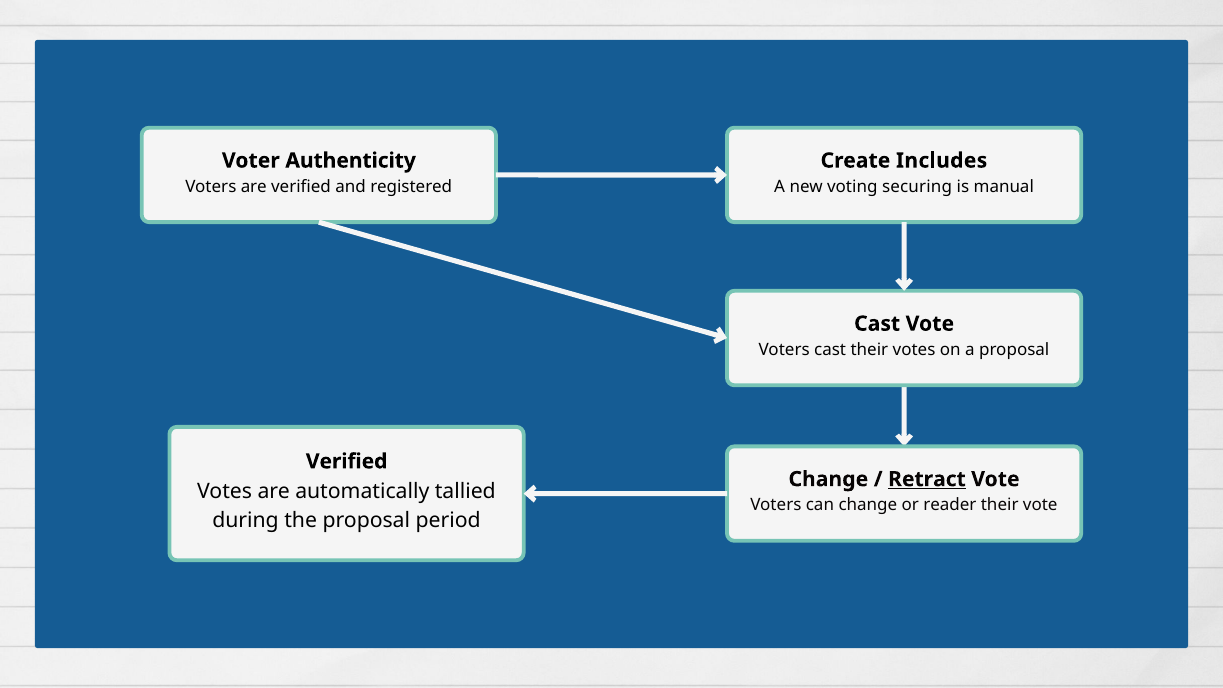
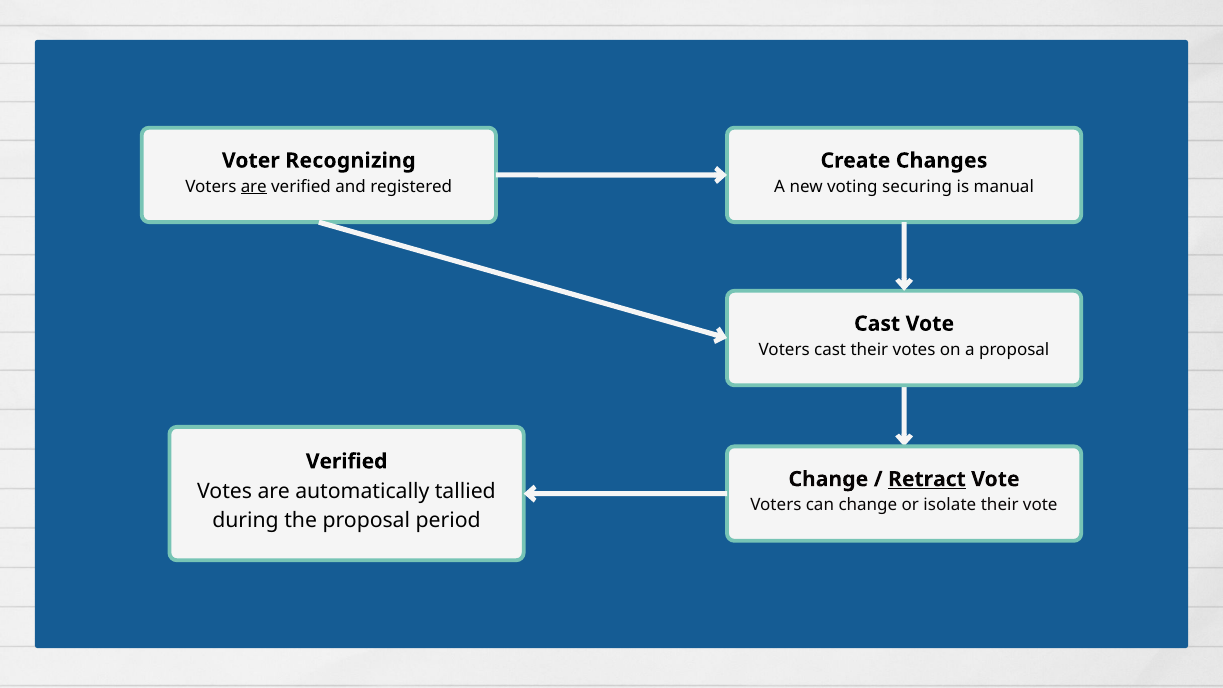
Authenticity: Authenticity -> Recognizing (350, 161)
Includes: Includes -> Changes (942, 161)
are underline: none -> present (254, 187)
reader: reader -> isolate (950, 505)
